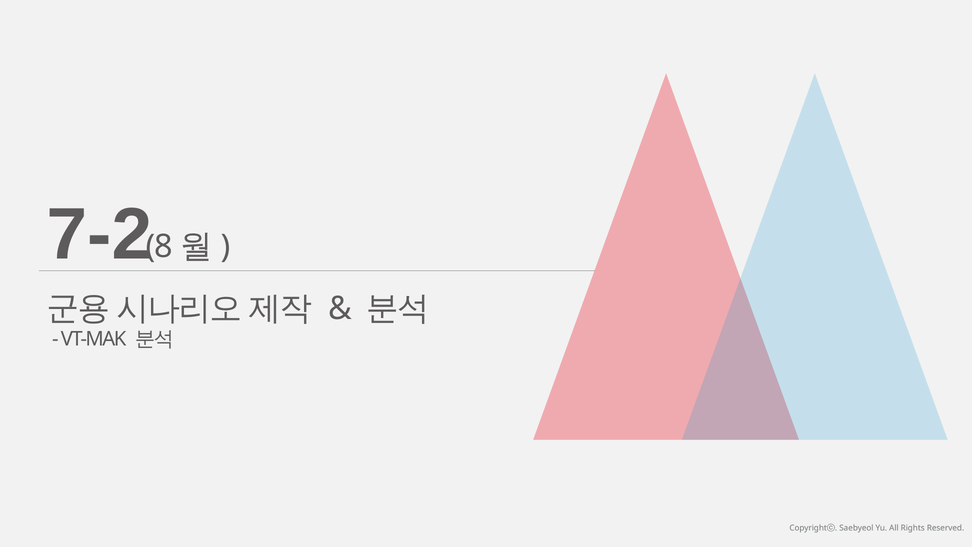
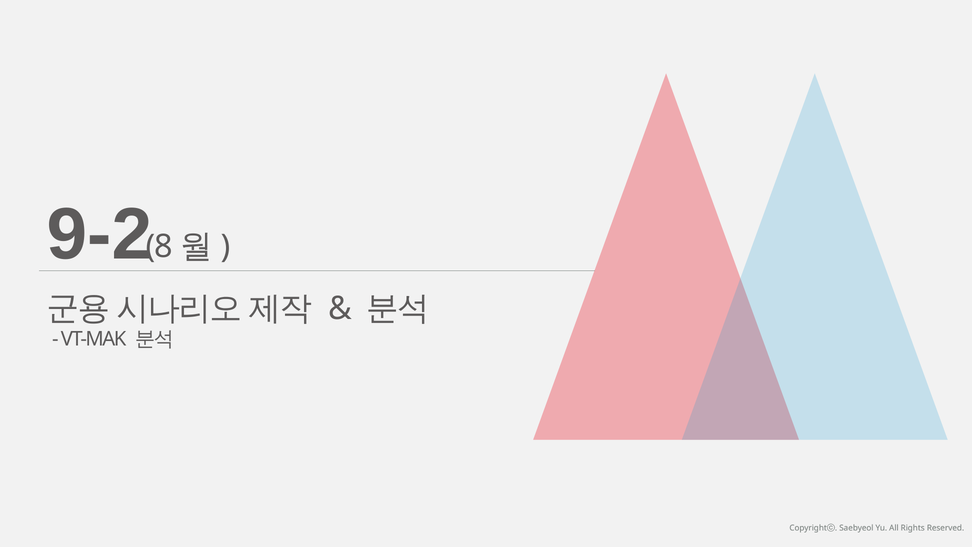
7-2: 7-2 -> 9-2 (99, 235)
